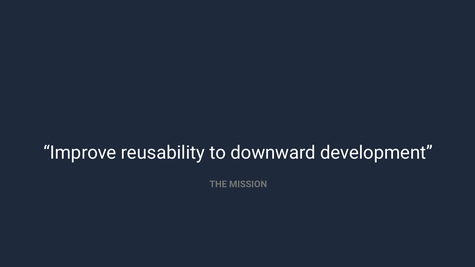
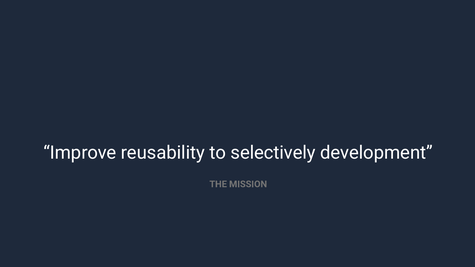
downward: downward -> selectively (273, 153)
